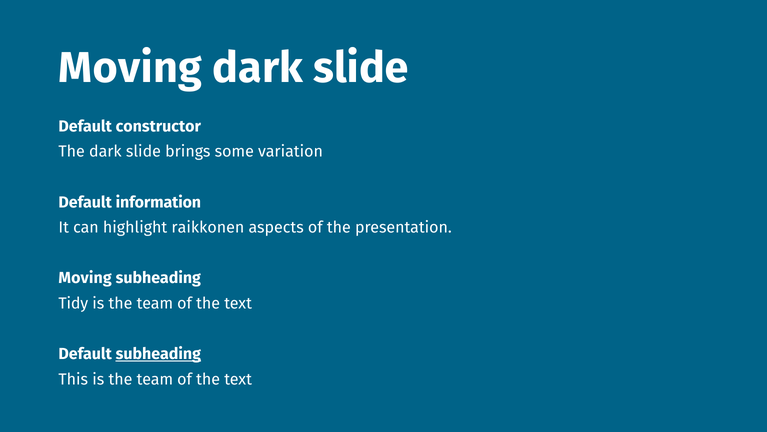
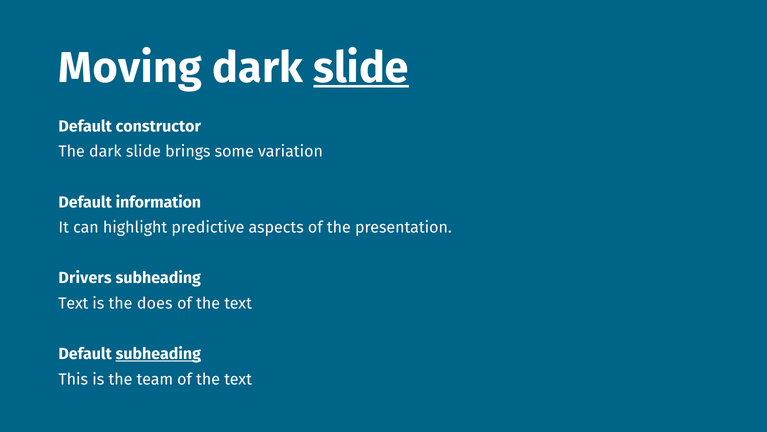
slide underline: none -> present (361, 68)
raikkonen: raikkonen -> predictive (208, 227)
Moving: Moving -> Drivers (85, 278)
Tidy: Tidy -> Text (73, 303)
team: team -> does (155, 303)
